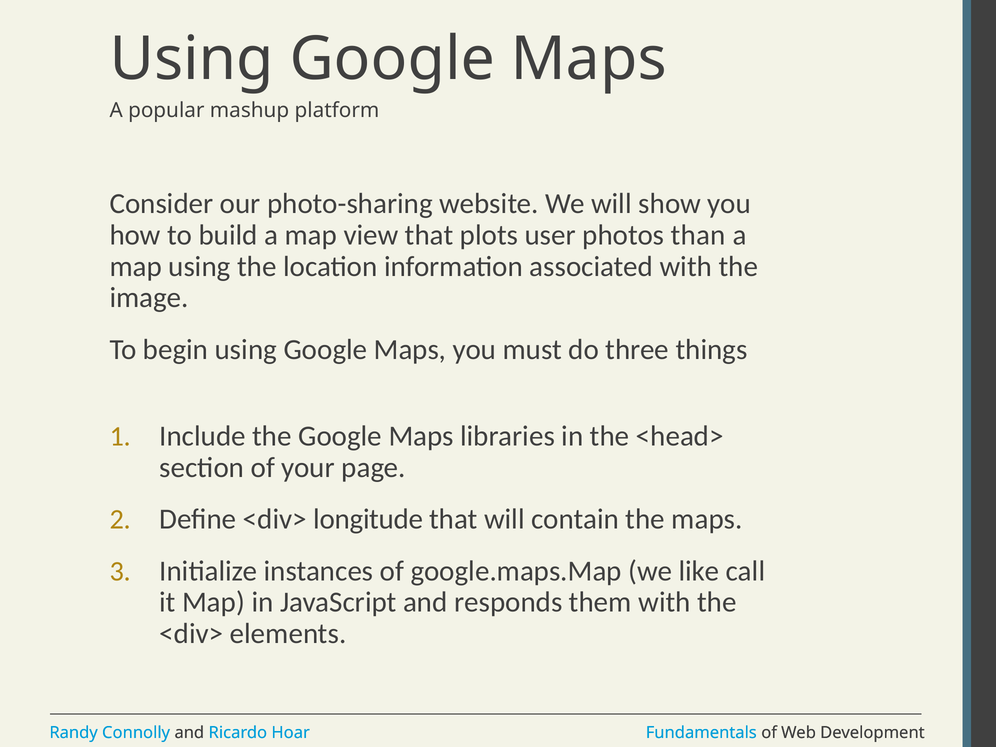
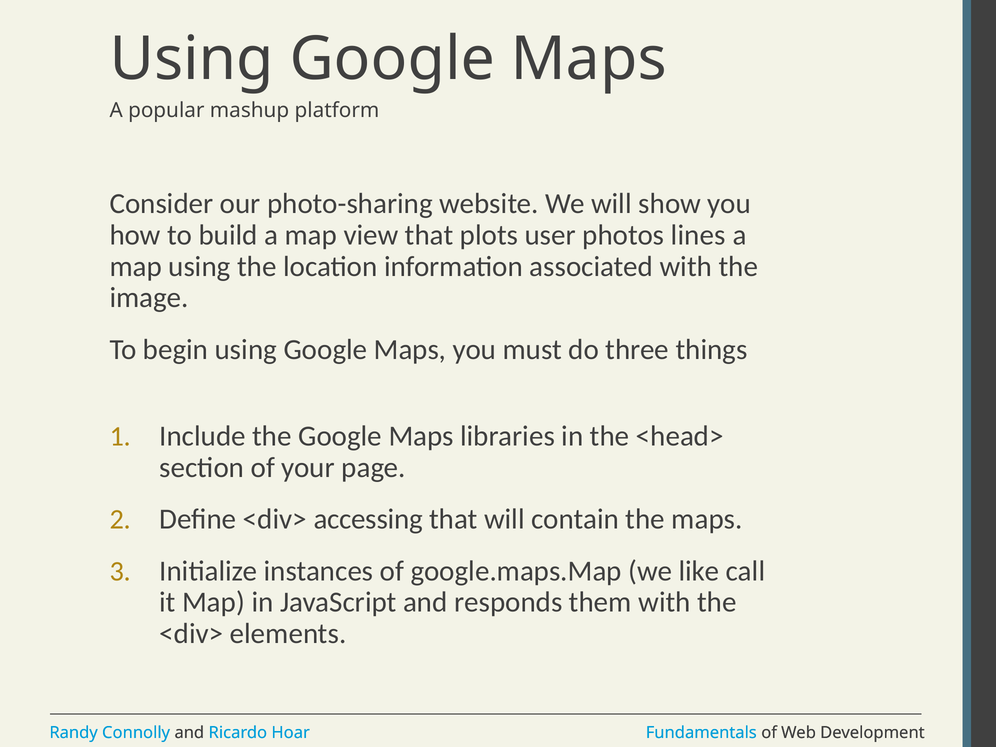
than: than -> lines (698, 235)
longitude: longitude -> accessing (368, 519)
